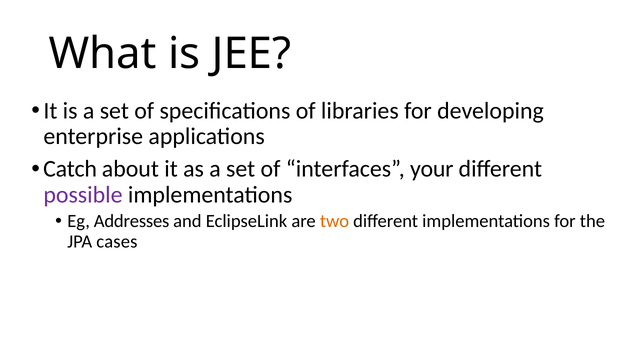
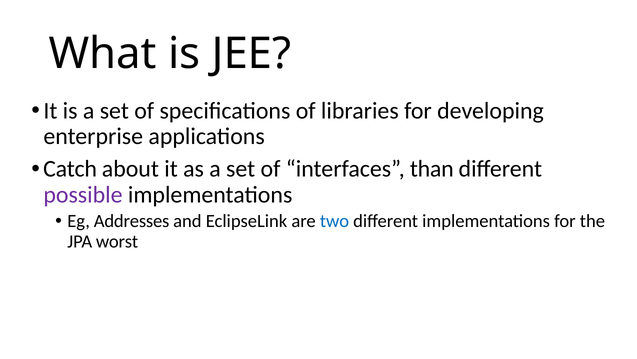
your: your -> than (432, 169)
two colour: orange -> blue (335, 221)
cases: cases -> worst (117, 241)
